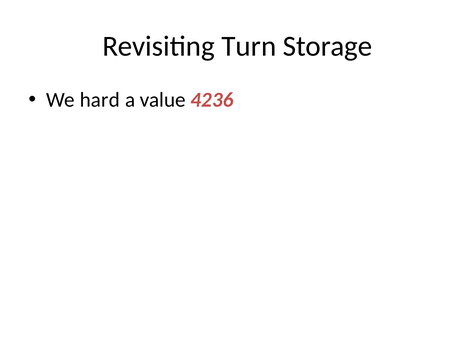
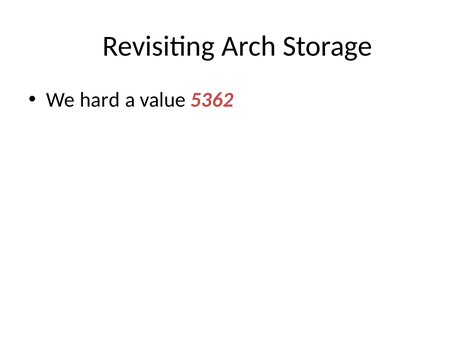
Turn: Turn -> Arch (249, 46)
4236: 4236 -> 5362 (212, 100)
